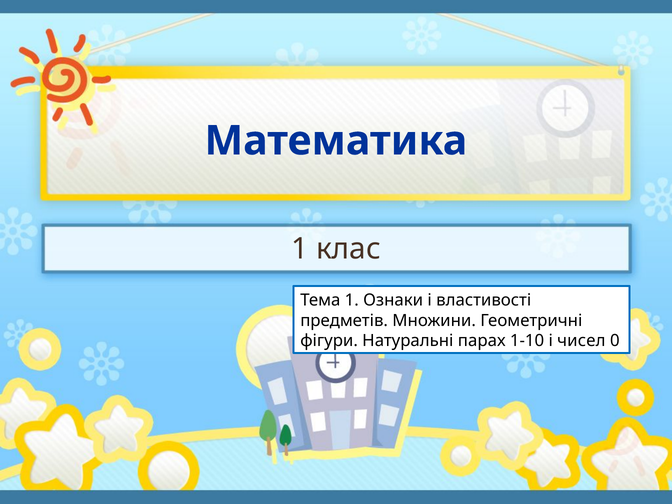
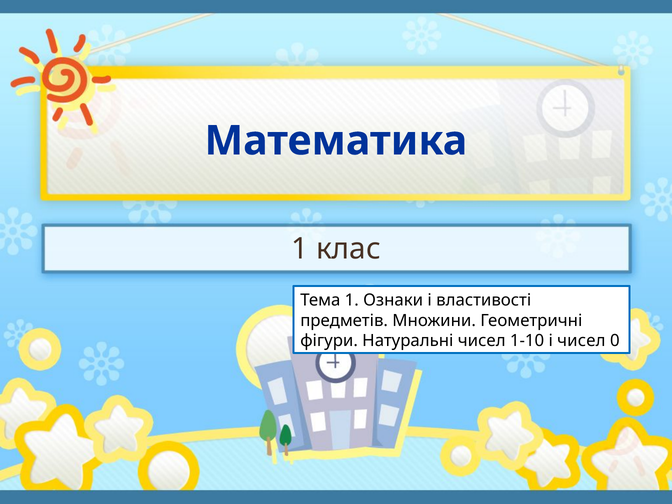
Натуральні парах: парах -> чисел (482, 341)
